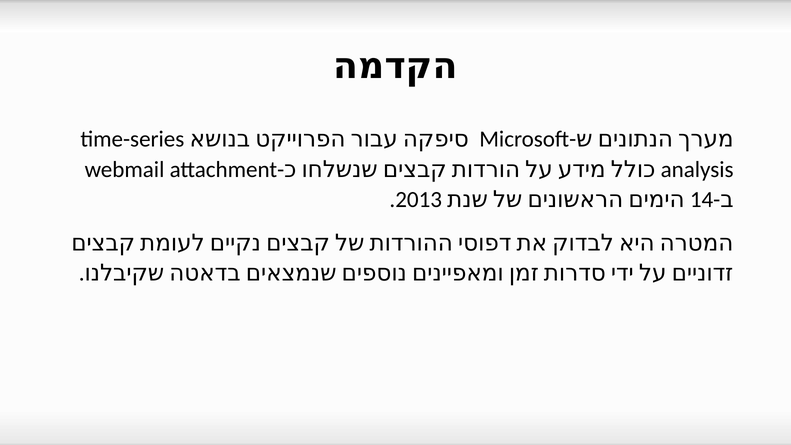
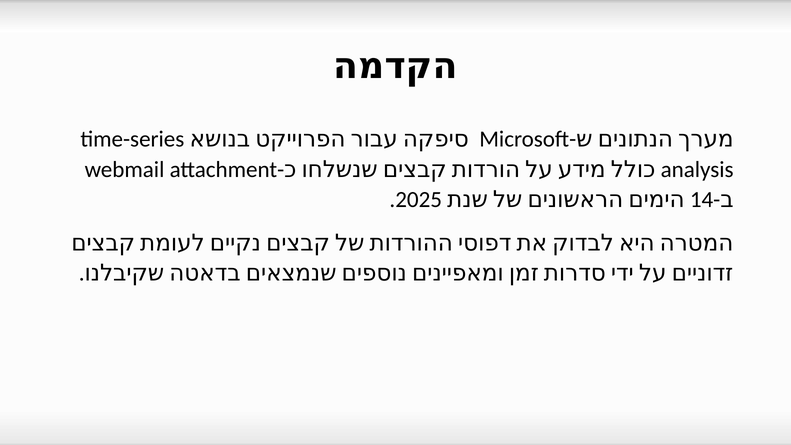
2013: 2013 -> 2025 (419, 200)
